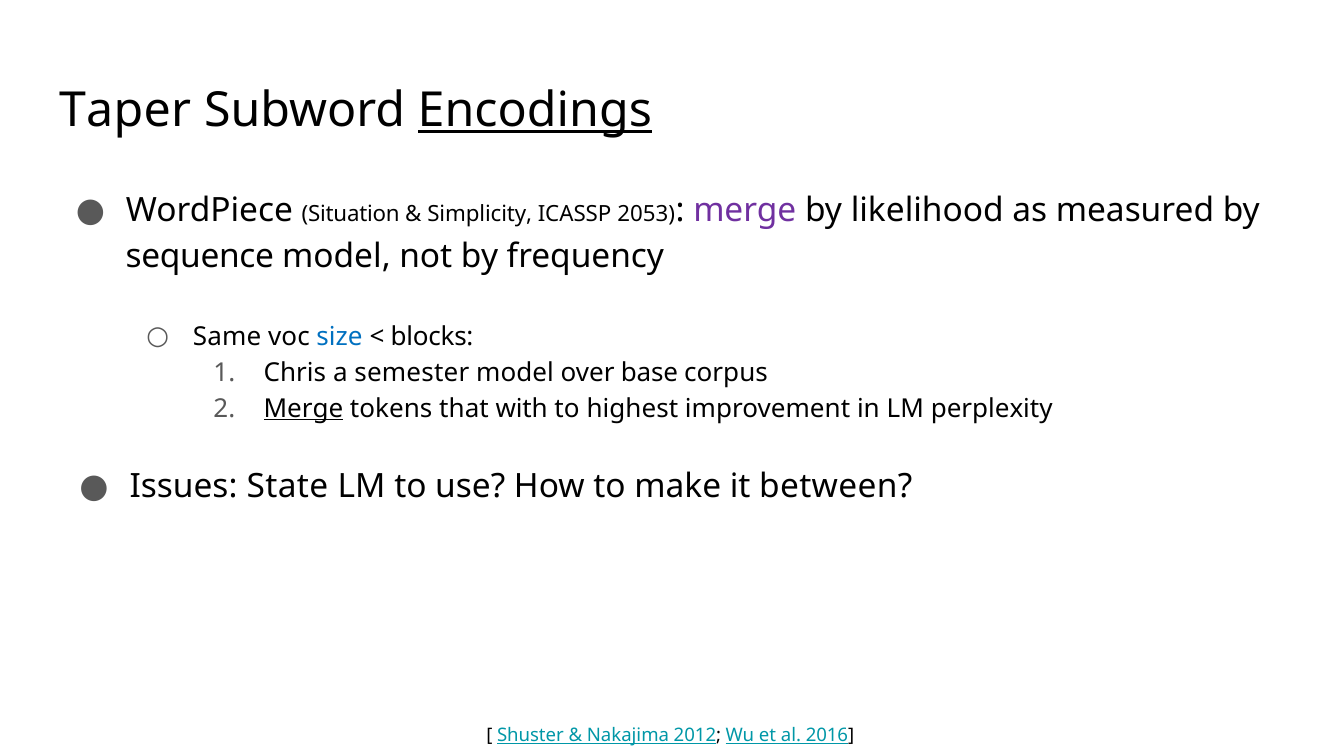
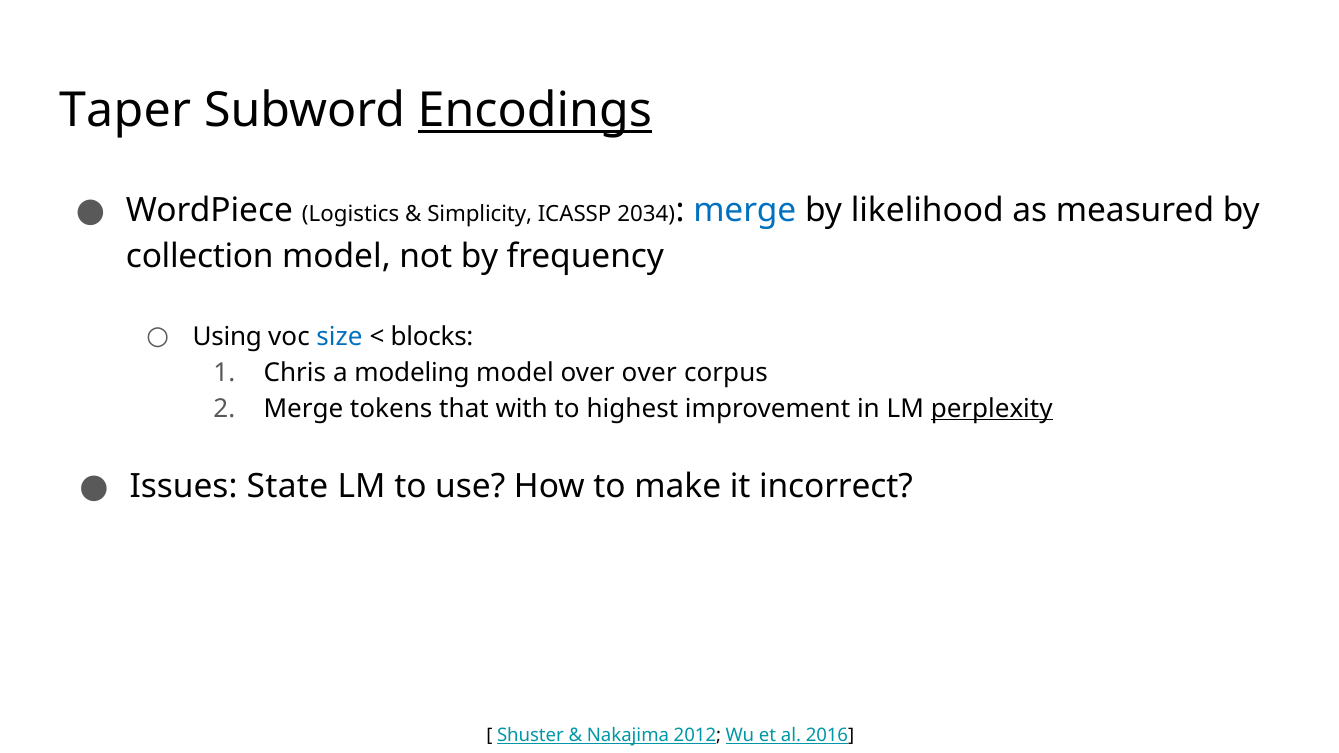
Situation: Situation -> Logistics (351, 214)
2053: 2053 -> 2034 (646, 214)
merge colour: purple -> blue (745, 211)
sequence: sequence -> collection (200, 257)
Same: Same -> Using (227, 337)
semester: semester -> modeling (412, 373)
over base: base -> over (649, 373)
Merge underline: present -> none (303, 409)
perplexity underline: none -> present (992, 409)
between: between -> incorrect (836, 487)
